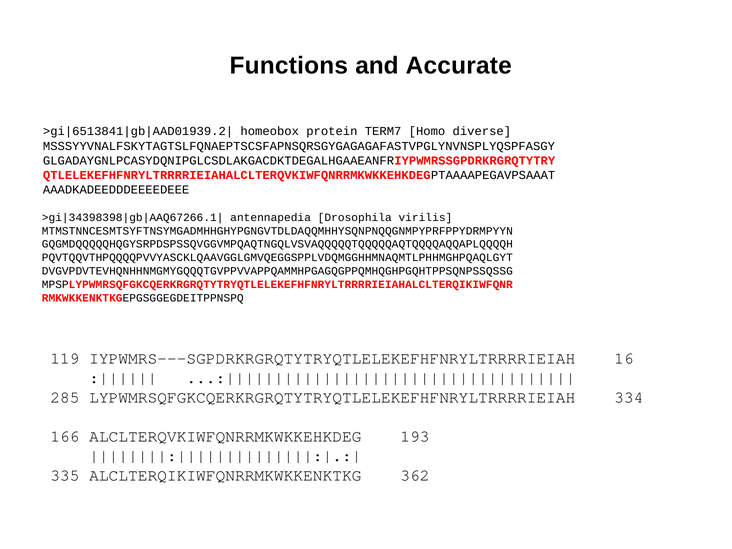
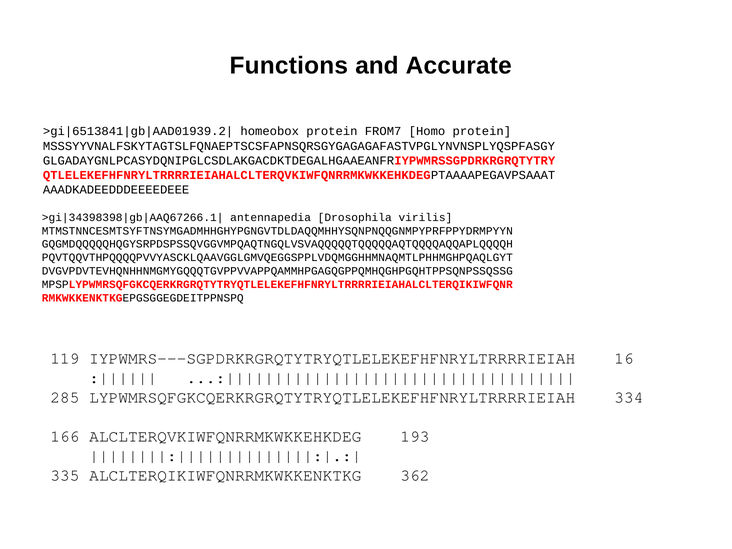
TERM7: TERM7 -> FROM7 (383, 131)
Homo diverse: diverse -> protein (482, 131)
